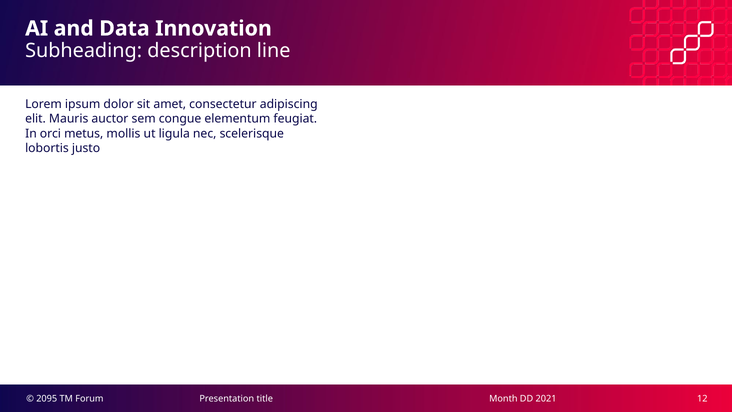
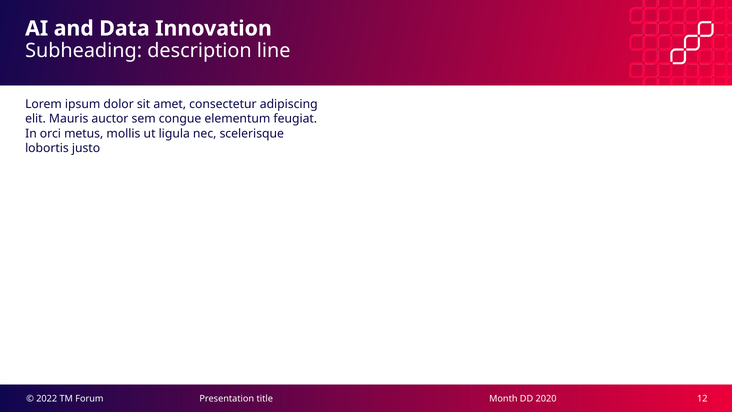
2095: 2095 -> 2022 (47, 399)
2021: 2021 -> 2020 (546, 399)
